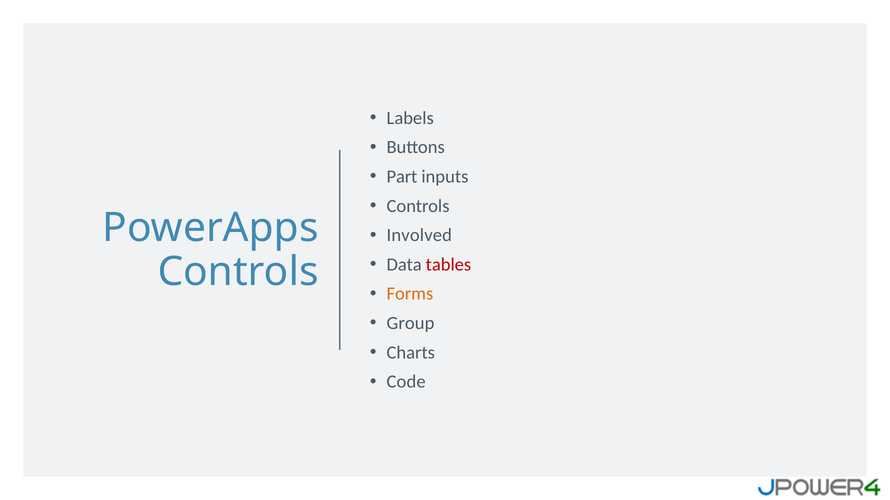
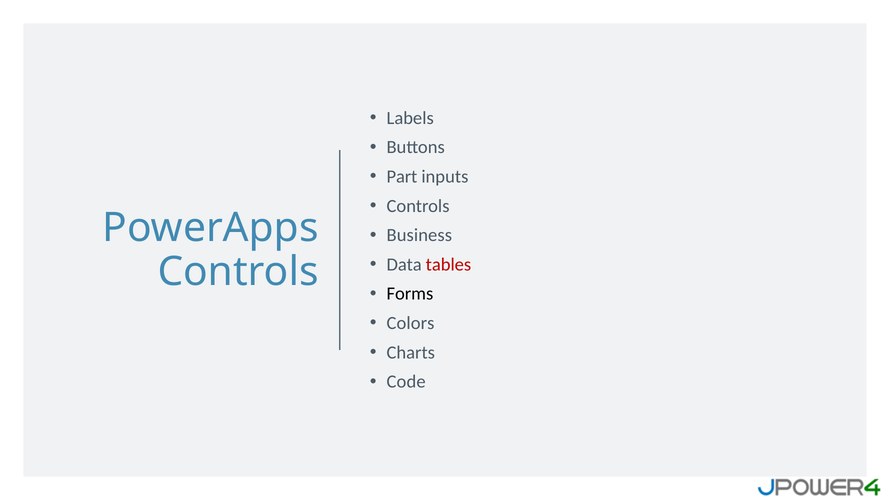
Involved: Involved -> Business (419, 236)
Forms colour: orange -> black (410, 294)
Group: Group -> Colors (411, 323)
